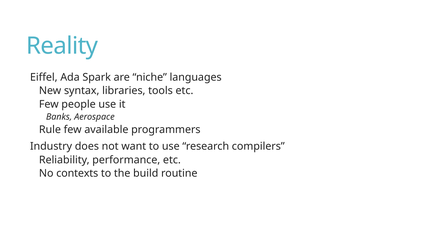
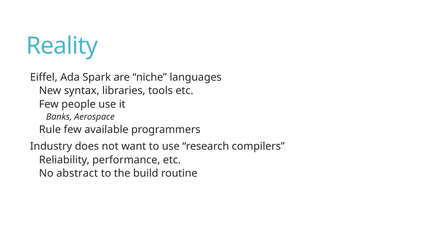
contexts: contexts -> abstract (77, 173)
